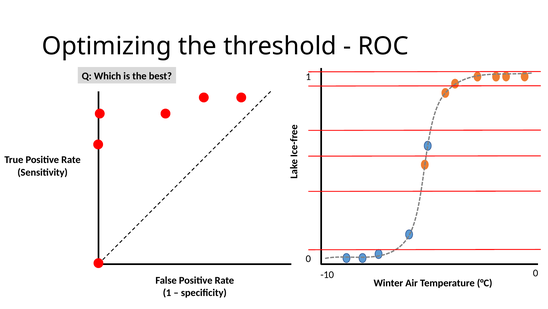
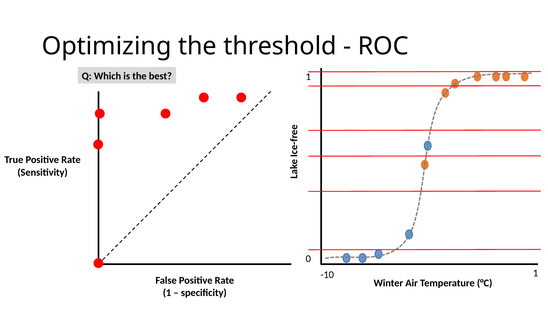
-10 0: 0 -> 1 (536, 273)
